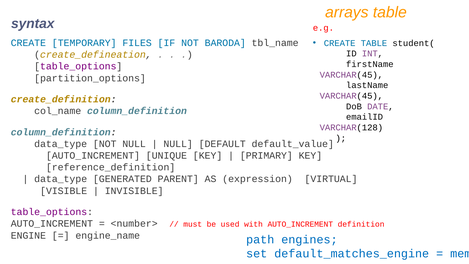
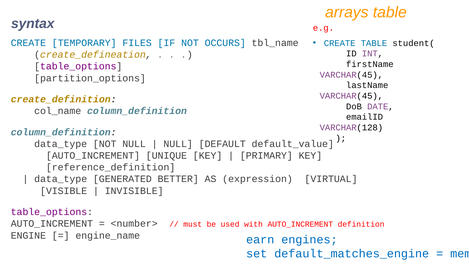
BARODA: BARODA -> OCCURS (225, 43)
PARENT: PARENT -> BETTER (178, 179)
path: path -> earn (260, 239)
